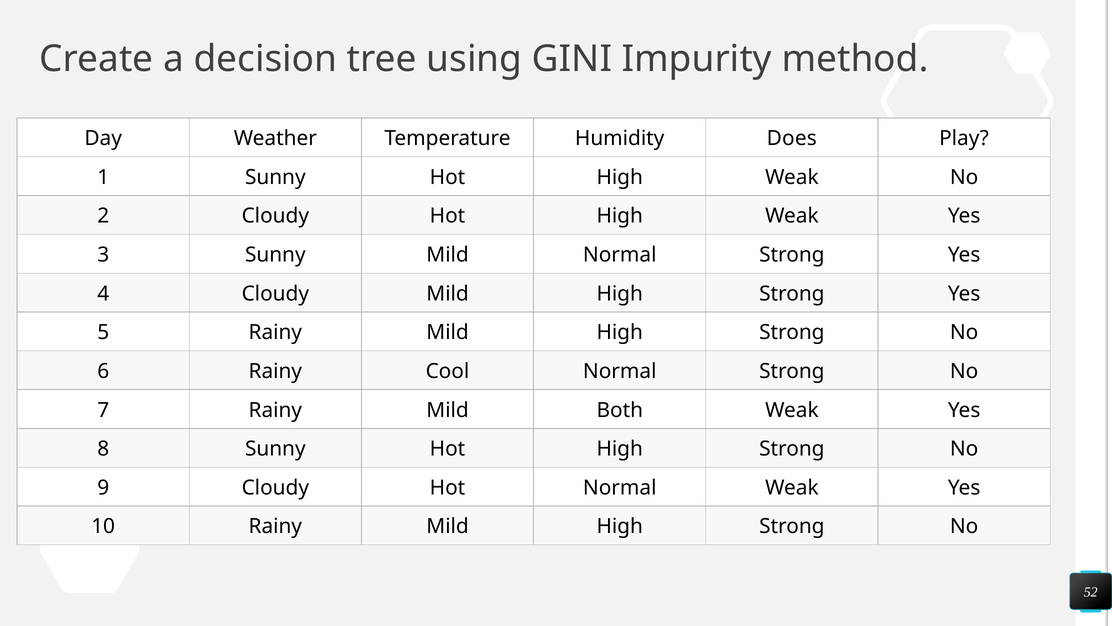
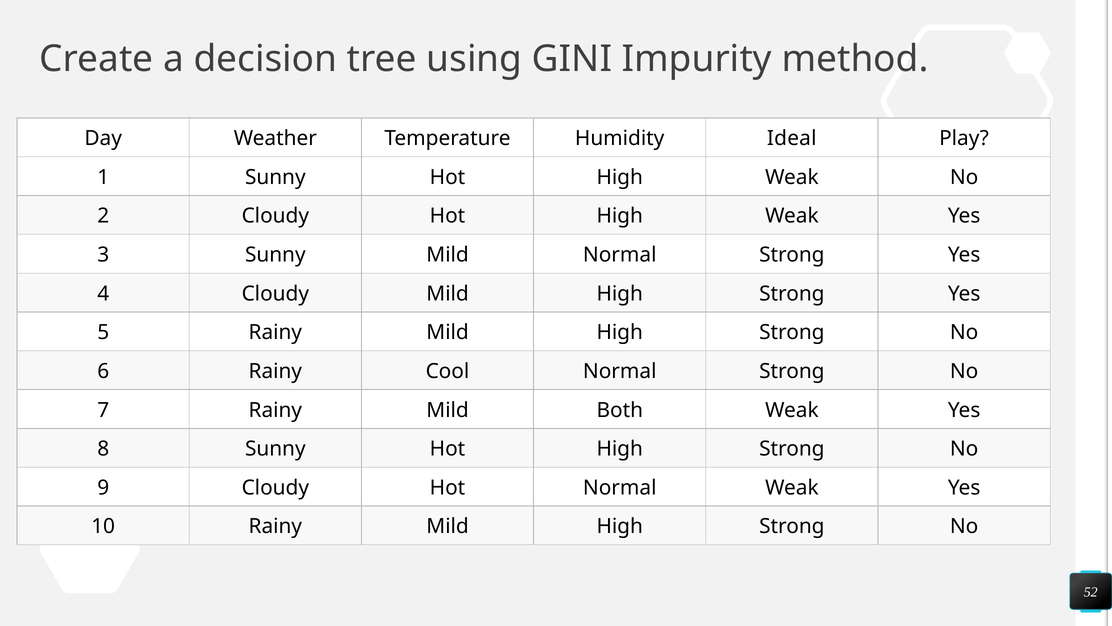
Does: Does -> Ideal (792, 138)
